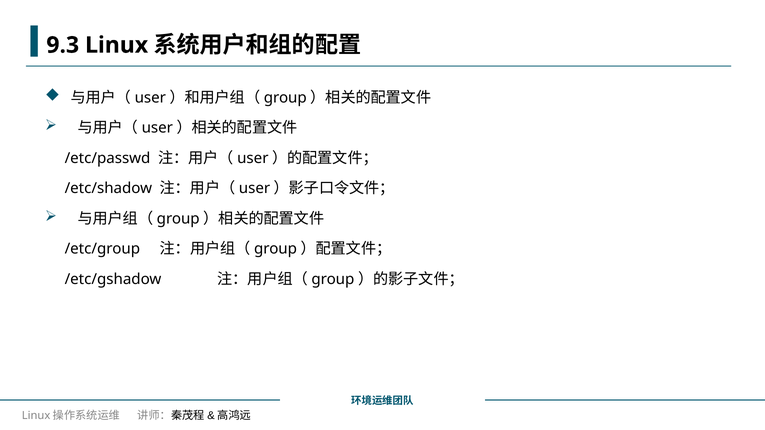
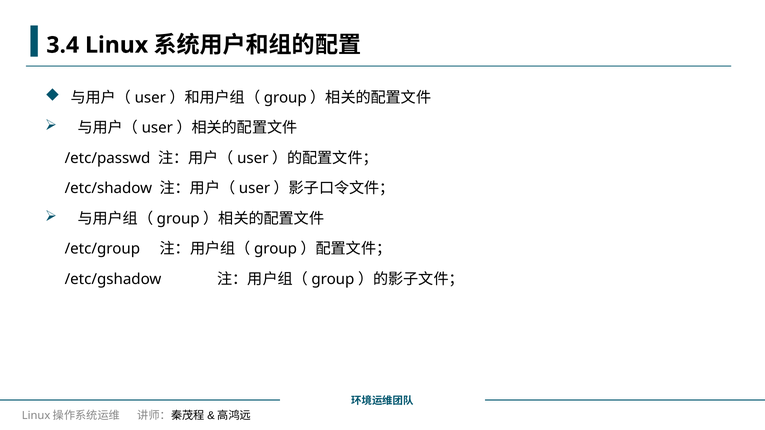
9.3: 9.3 -> 3.4 (63, 45)
